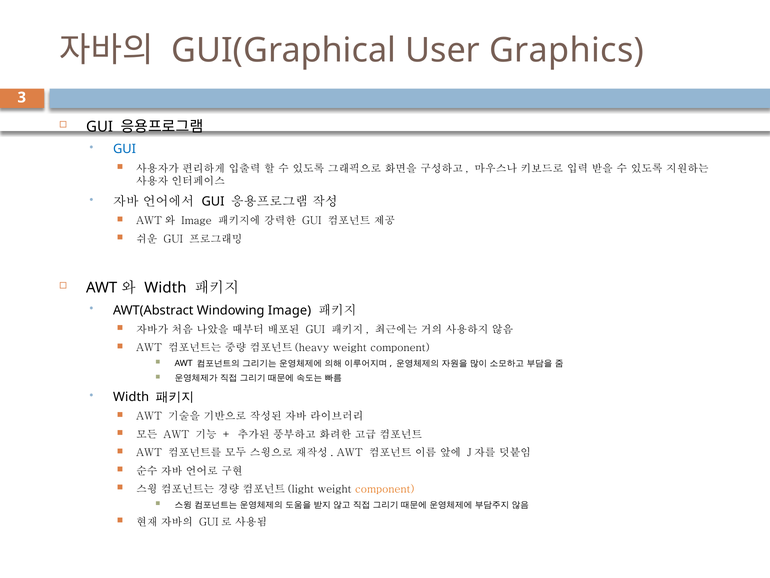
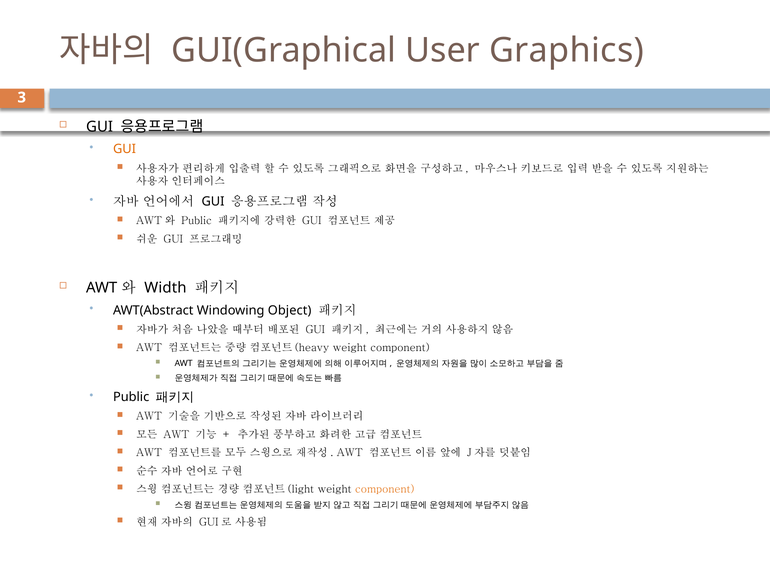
GUI colour: blue -> orange (125, 149)
Image: Image -> Public (197, 221)
Windowing Image: Image -> Object (290, 310)
Width: Width -> Public (131, 397)
